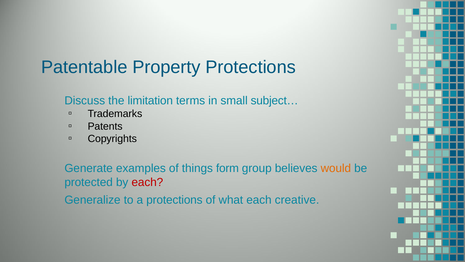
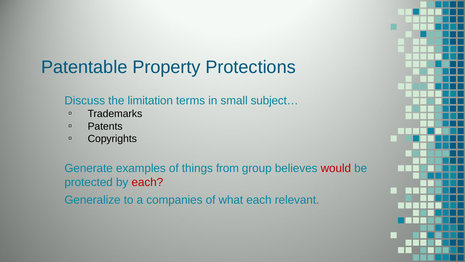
form: form -> from (227, 168)
would colour: orange -> red (336, 168)
a protections: protections -> companies (174, 200)
creative: creative -> relevant (297, 200)
